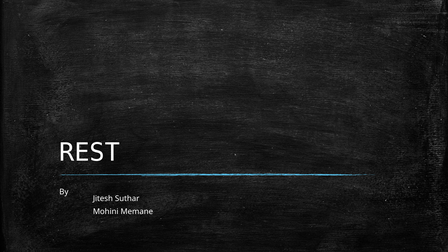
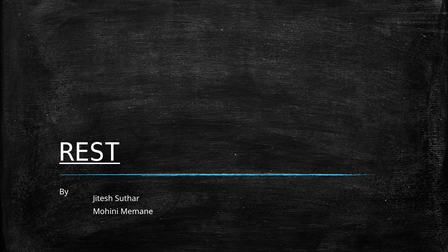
REST underline: none -> present (90, 153)
